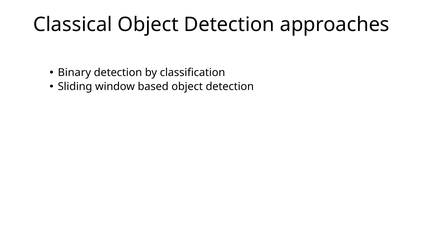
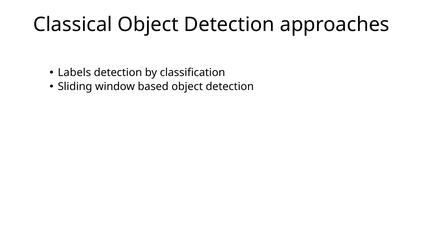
Binary: Binary -> Labels (74, 73)
